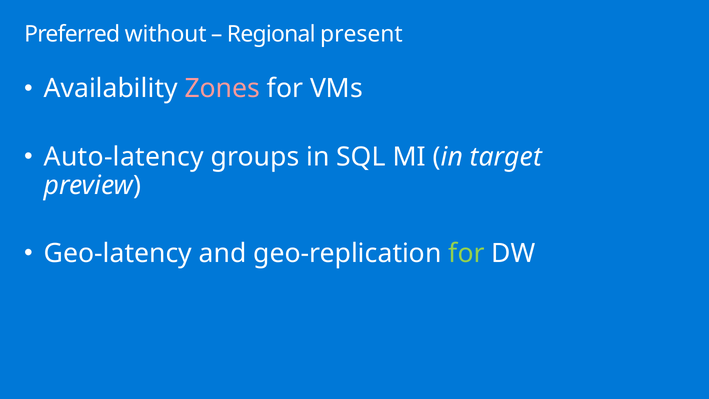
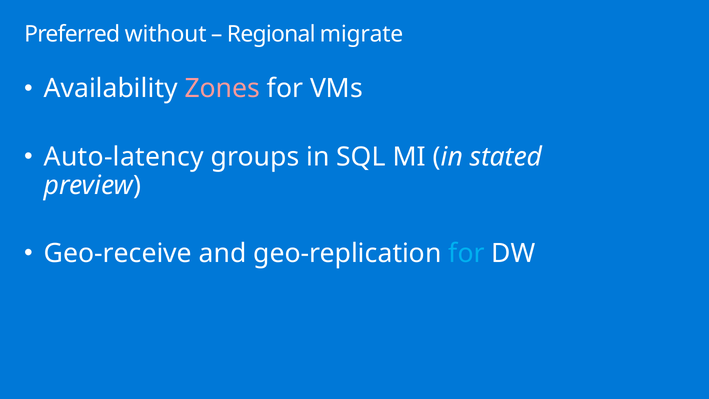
present: present -> migrate (361, 34)
target: target -> stated (506, 157)
Geo-latency: Geo-latency -> Geo-receive (118, 253)
for colour: light green -> light blue (466, 253)
